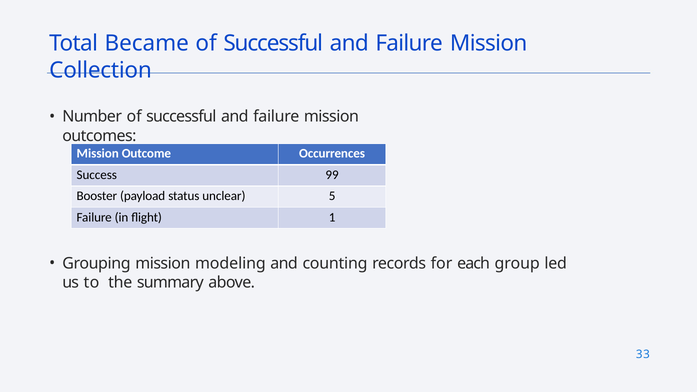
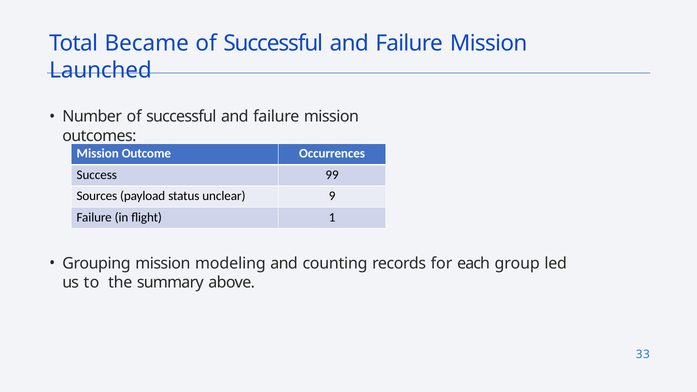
Collection: Collection -> Launched (100, 70)
Booster: Booster -> Sources (97, 196)
5: 5 -> 9 (332, 196)
